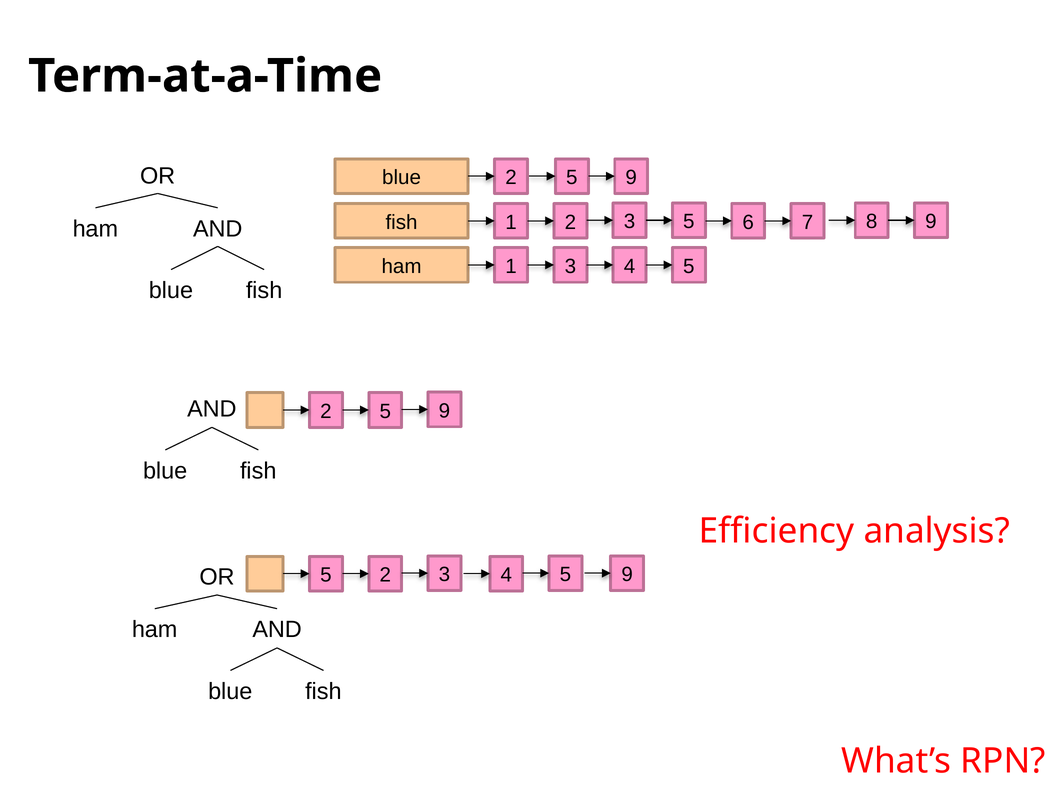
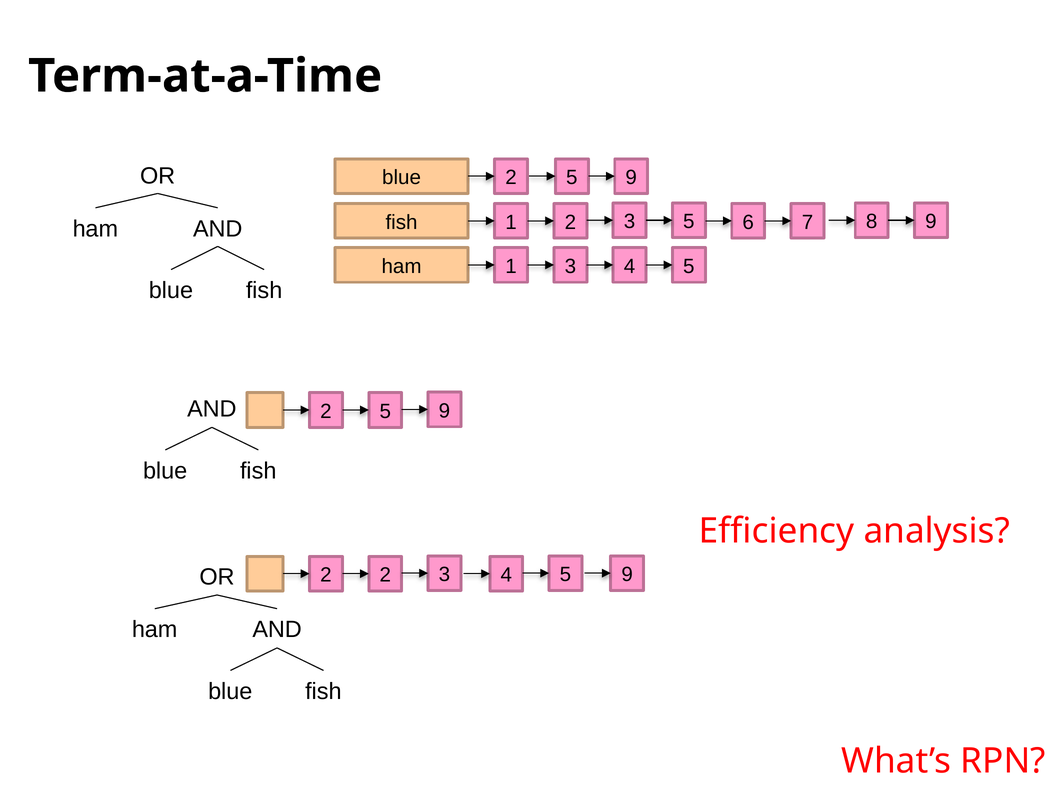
OR 5: 5 -> 2 (326, 575)
